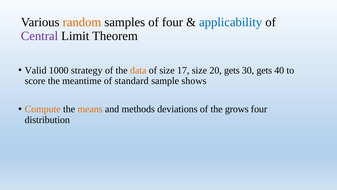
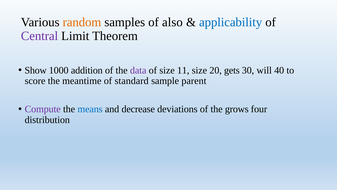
of four: four -> also (172, 22)
Valid: Valid -> Show (36, 70)
strategy: strategy -> addition (87, 70)
data colour: orange -> purple (138, 70)
17: 17 -> 11 (183, 70)
30 gets: gets -> will (264, 70)
shows: shows -> parent (194, 81)
Compute colour: orange -> purple (43, 109)
means colour: orange -> blue (90, 109)
methods: methods -> decrease (138, 109)
